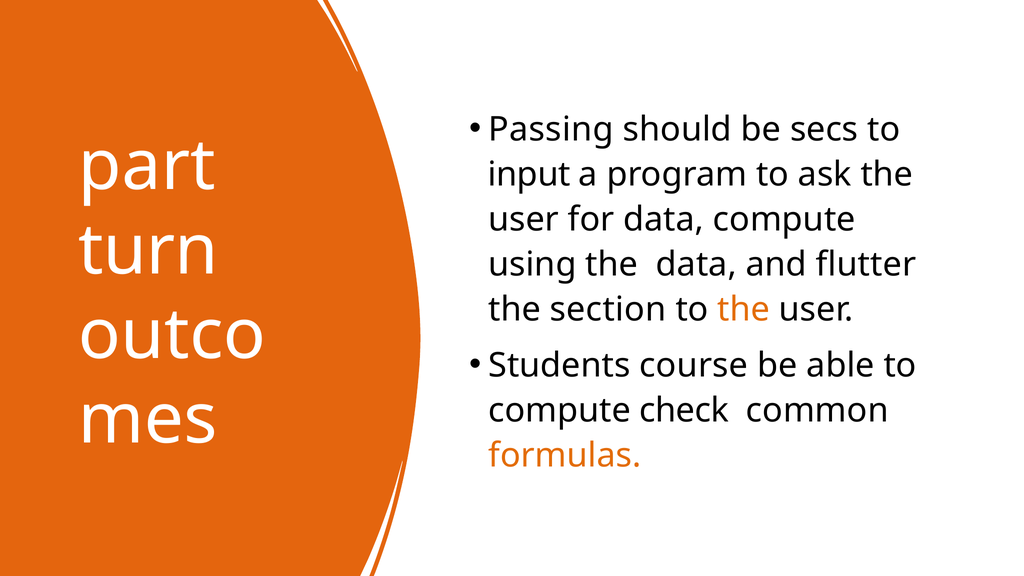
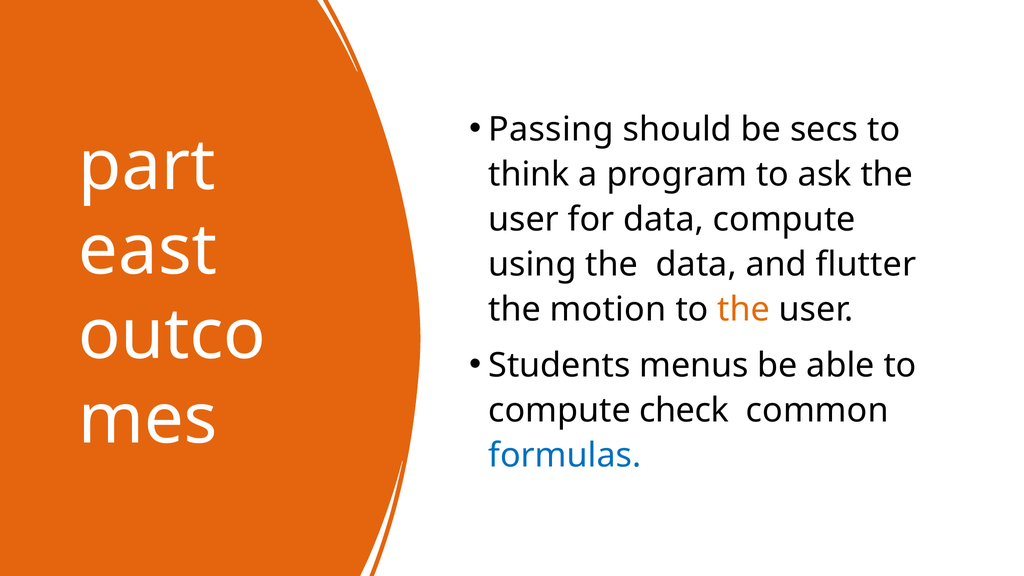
input: input -> think (529, 174)
turn: turn -> east (148, 251)
section: section -> motion (608, 310)
course: course -> menus (694, 365)
formulas colour: orange -> blue (565, 456)
